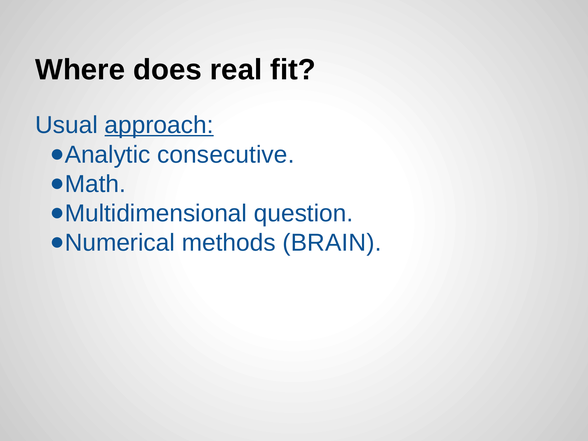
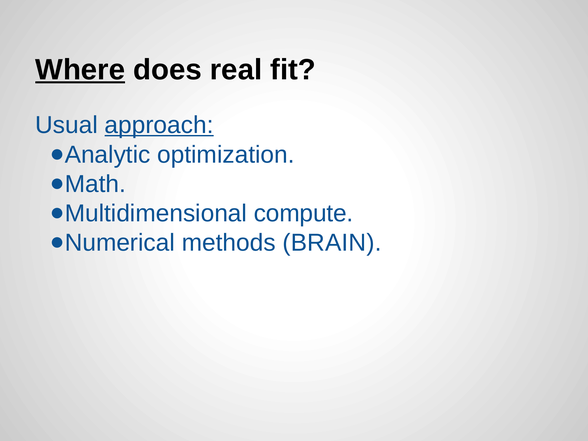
Where underline: none -> present (80, 70)
consecutive: consecutive -> optimization (226, 155)
question: question -> compute (304, 213)
